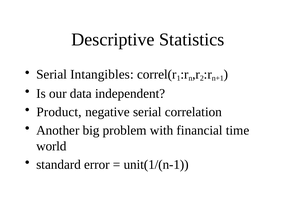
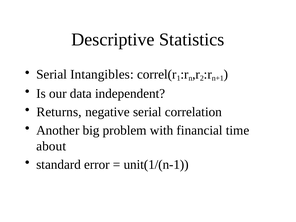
Product: Product -> Returns (59, 112)
world: world -> about (51, 146)
